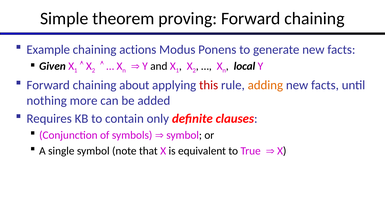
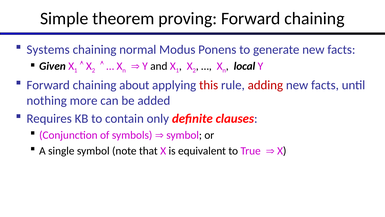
Example: Example -> Systems (48, 49)
actions: actions -> normal (138, 49)
adding colour: orange -> red (265, 85)
